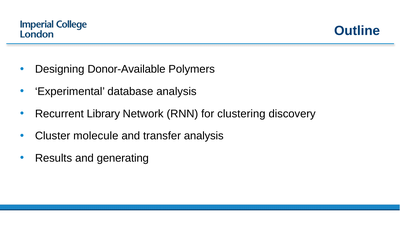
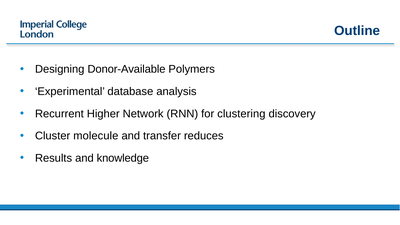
Library: Library -> Higher (103, 114)
transfer analysis: analysis -> reduces (204, 136)
generating: generating -> knowledge (123, 158)
